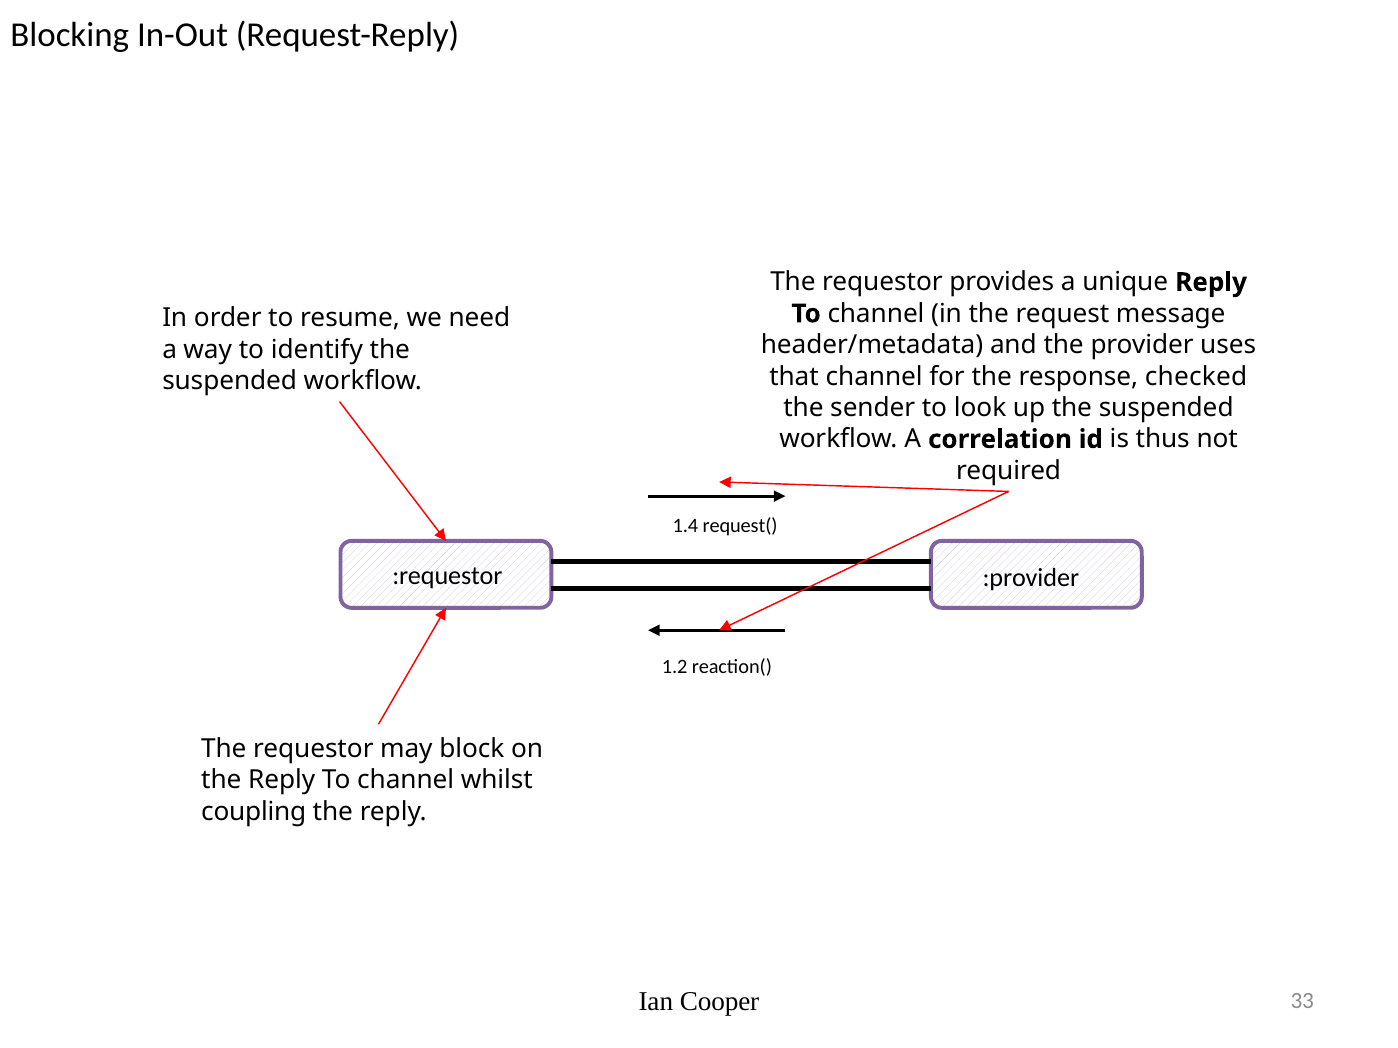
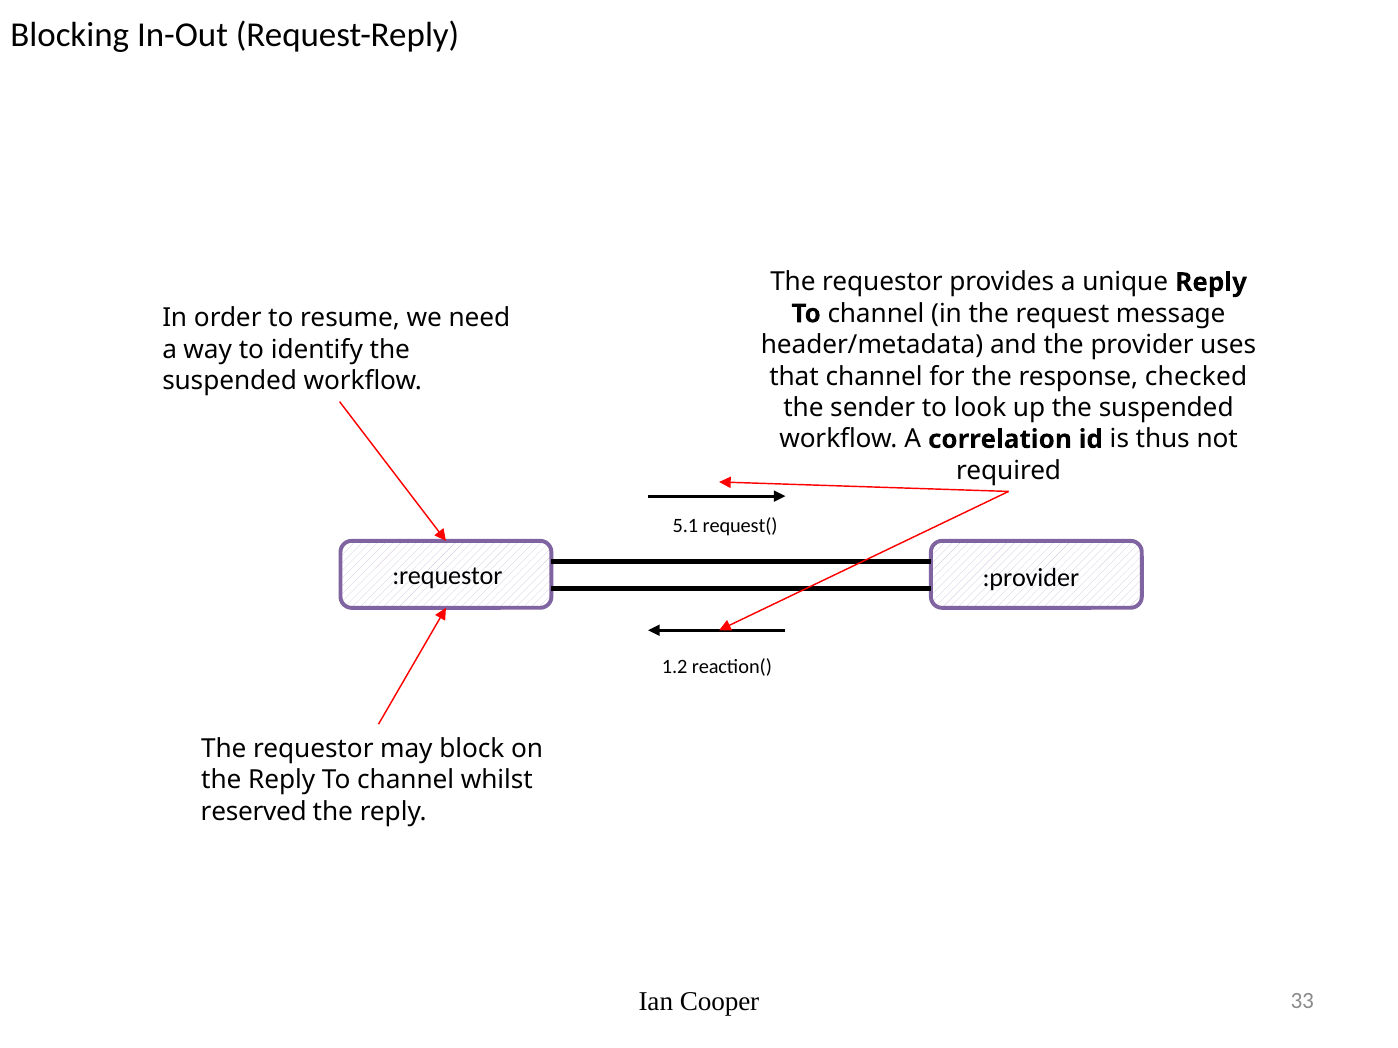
1.4: 1.4 -> 5.1 (685, 526)
coupling: coupling -> reserved (254, 812)
